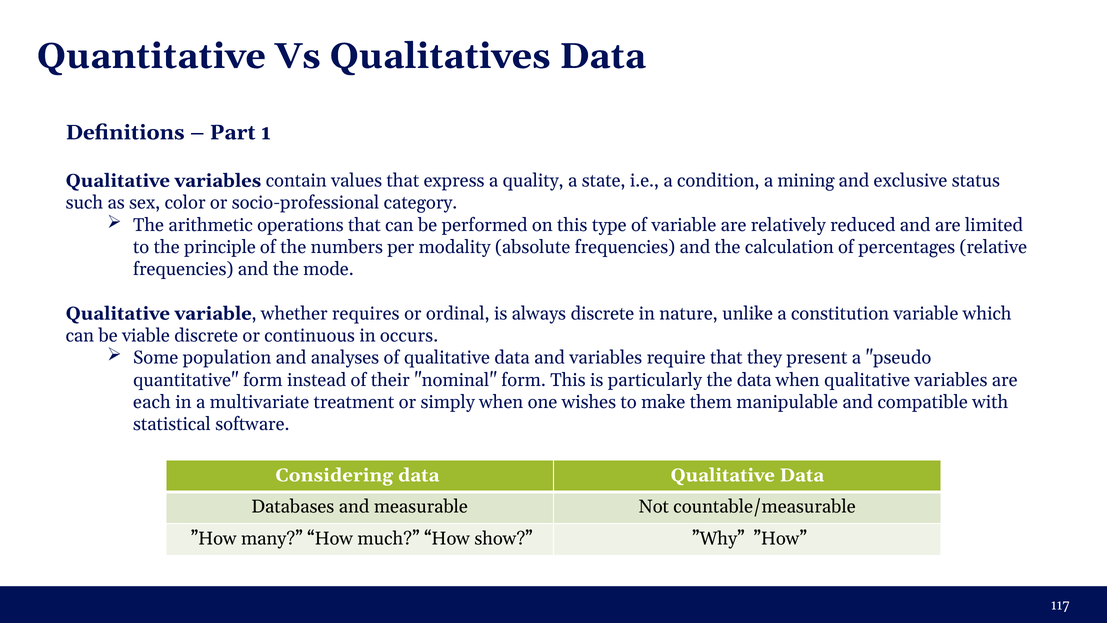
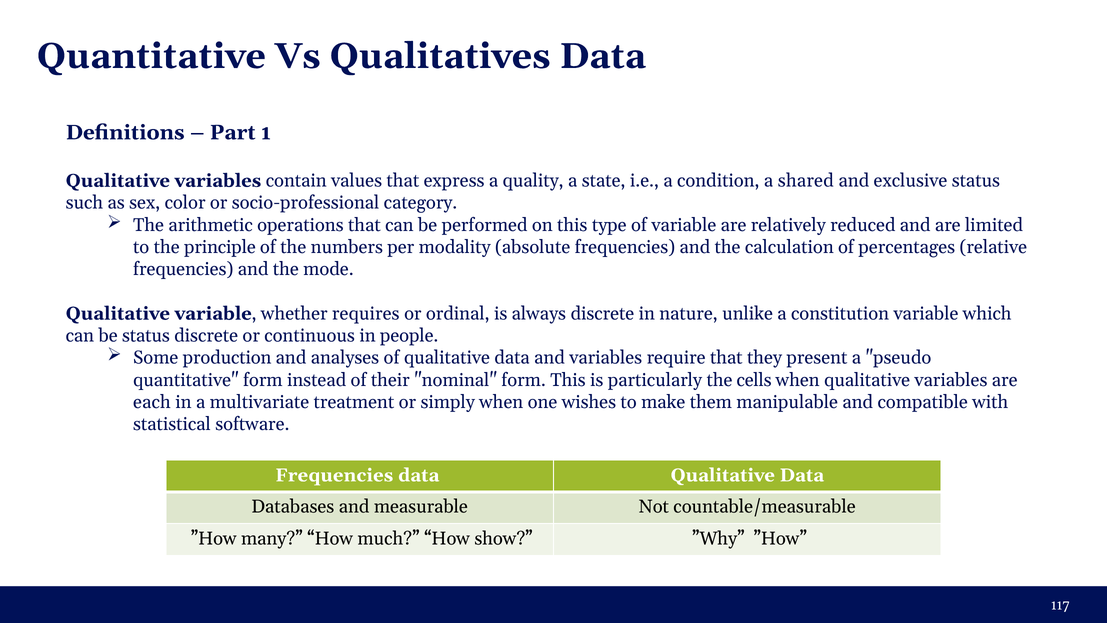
mining: mining -> shared (806, 181)
be viable: viable -> status (146, 335)
occurs: occurs -> people (409, 335)
population: population -> production (227, 357)
the data: data -> cells (754, 380)
Considering: Considering -> Frequencies (334, 475)
